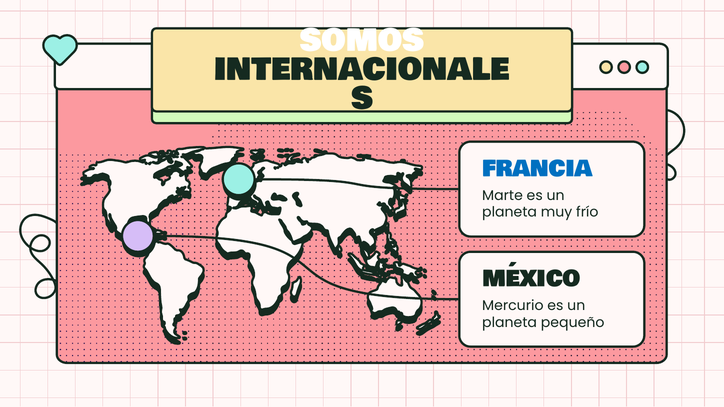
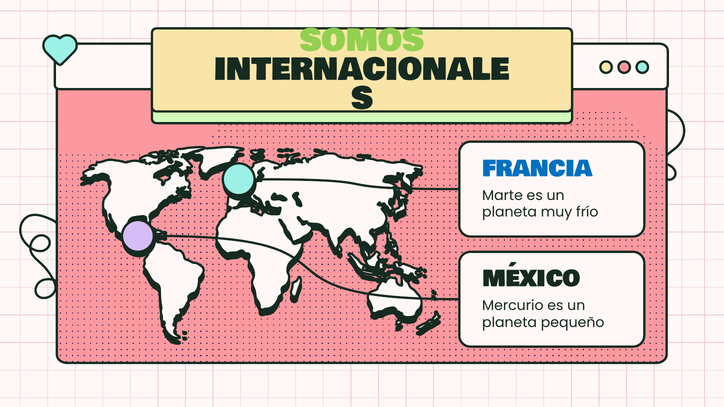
SOMOS colour: white -> light green (362, 41)
